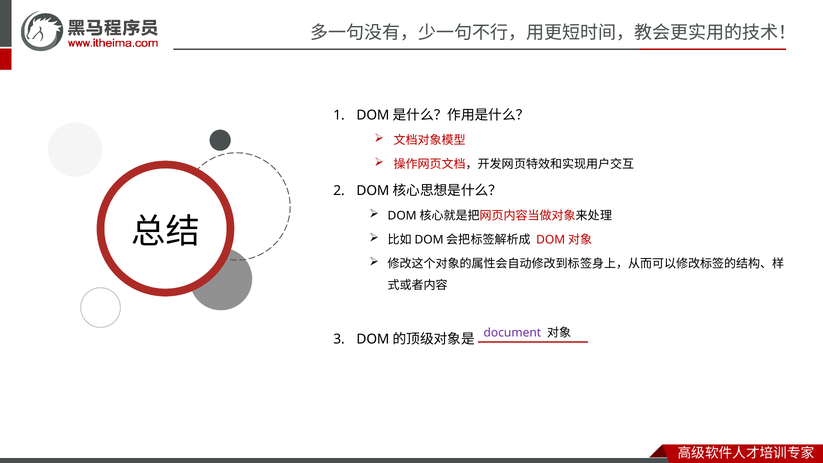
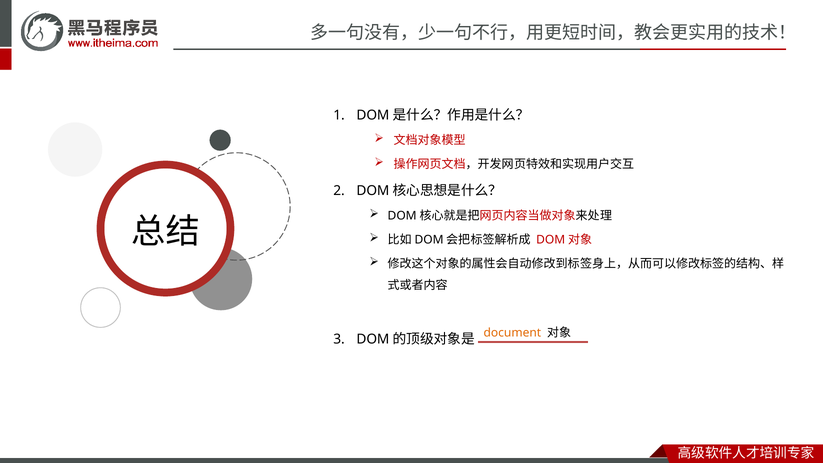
document colour: purple -> orange (512, 333)
